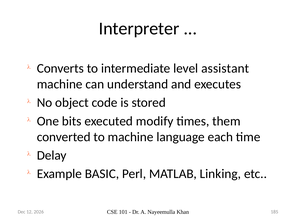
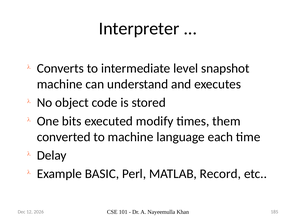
assistant: assistant -> snapshot (225, 68)
Linking: Linking -> Record (220, 174)
